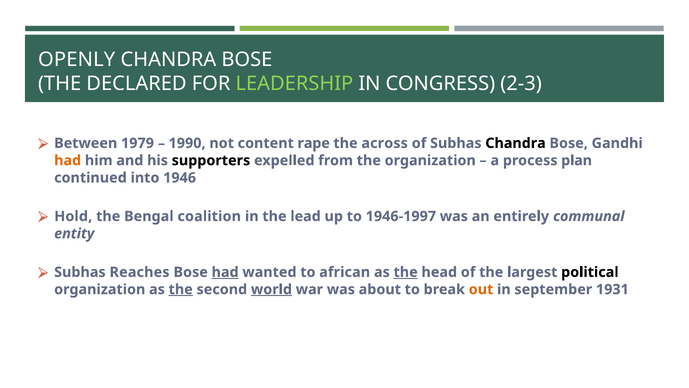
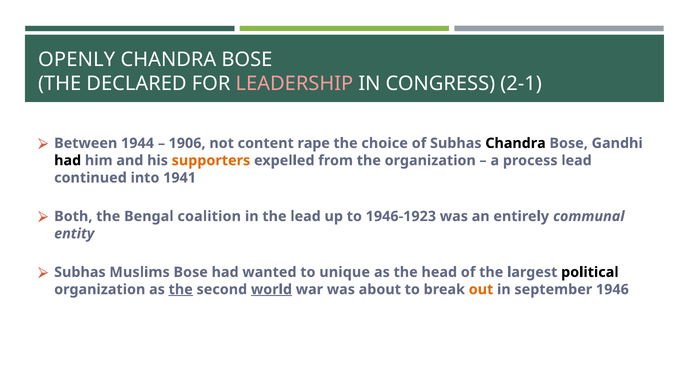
LEADERSHIP colour: light green -> pink (294, 84)
2-3: 2-3 -> 2-1 (521, 84)
1979: 1979 -> 1944 (137, 143)
1990: 1990 -> 1906 (187, 143)
across: across -> choice (385, 143)
had colour: orange -> black (68, 160)
supporters colour: black -> orange (211, 160)
process plan: plan -> lead (576, 160)
1946: 1946 -> 1941 (180, 178)
Hold: Hold -> Both (73, 216)
1946-1997: 1946-1997 -> 1946-1923 (401, 216)
Reaches: Reaches -> Muslims (140, 272)
had underline: present -> none (225, 272)
african: african -> unique (345, 272)
the underline: present -> none (406, 272)
1931: 1931 -> 1946 (612, 289)
